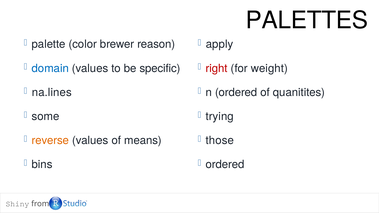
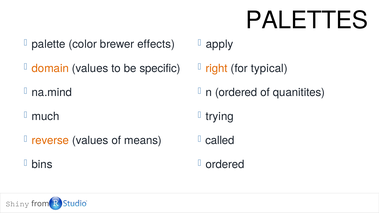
reason: reason -> effects (156, 44)
domain colour: blue -> orange (50, 68)
right colour: red -> orange (217, 68)
weight: weight -> typical (269, 68)
na.lines: na.lines -> na.mind (52, 92)
some: some -> much (46, 116)
those: those -> called (220, 141)
